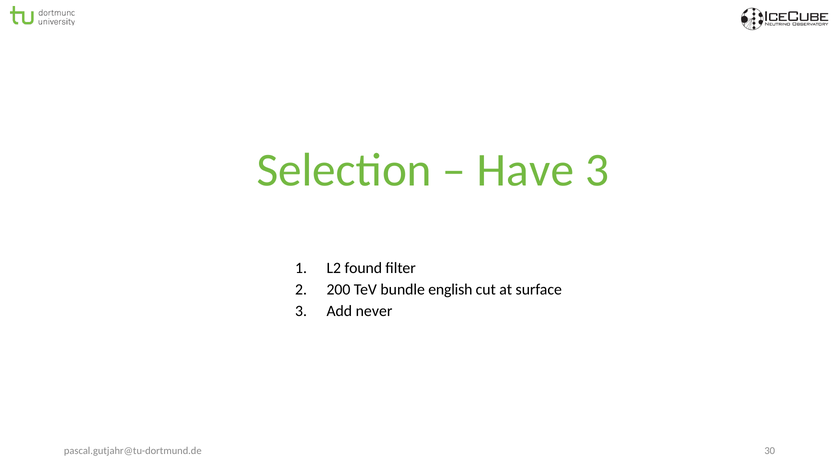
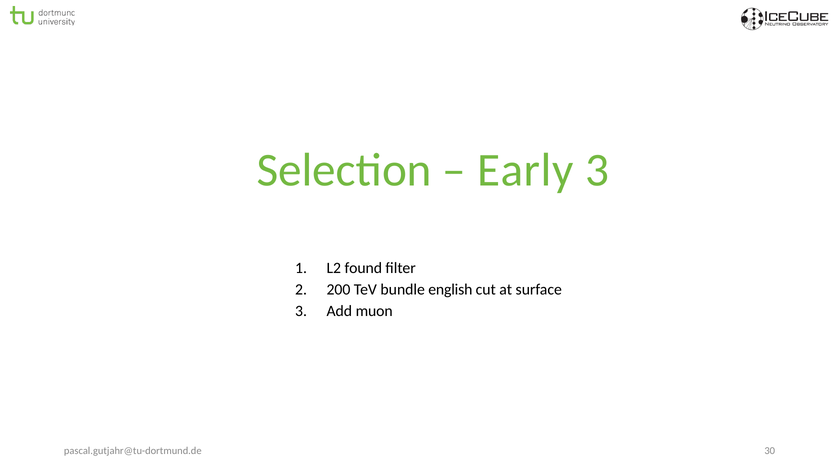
Have: Have -> Early (525, 170)
never: never -> muon (374, 311)
